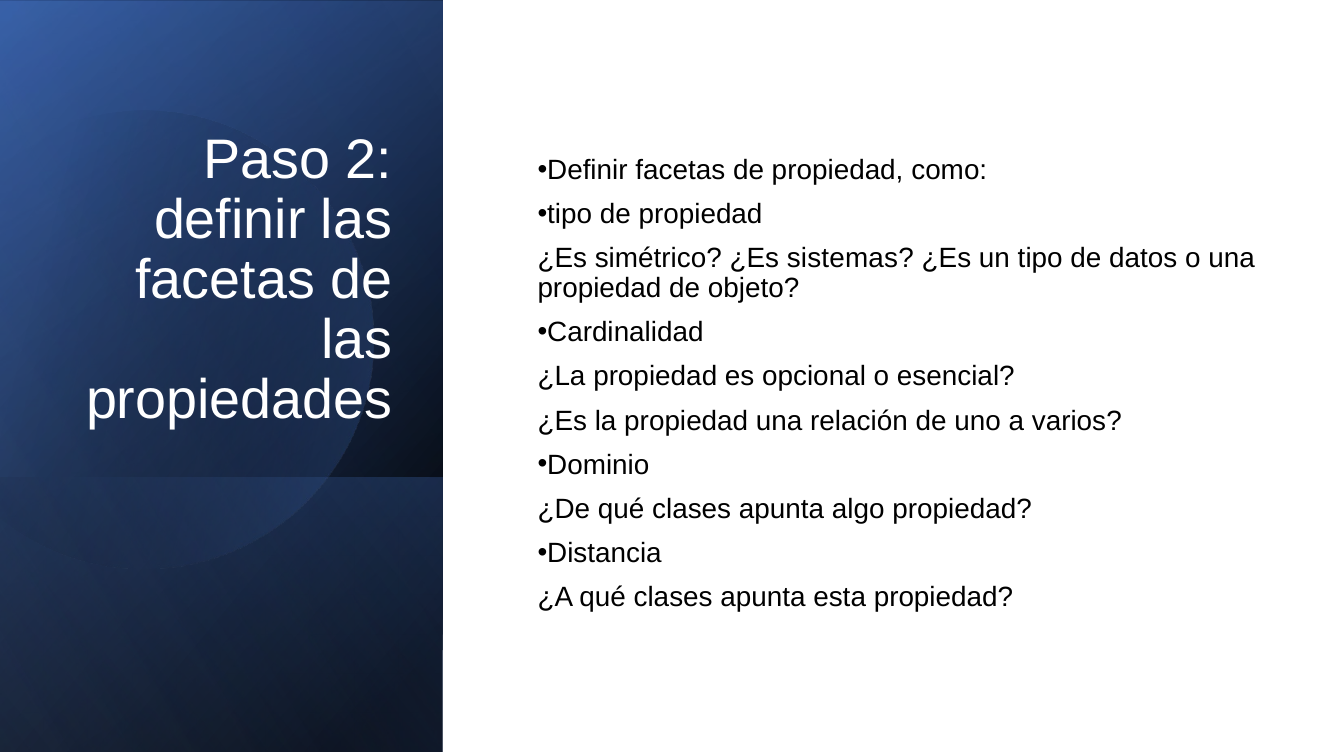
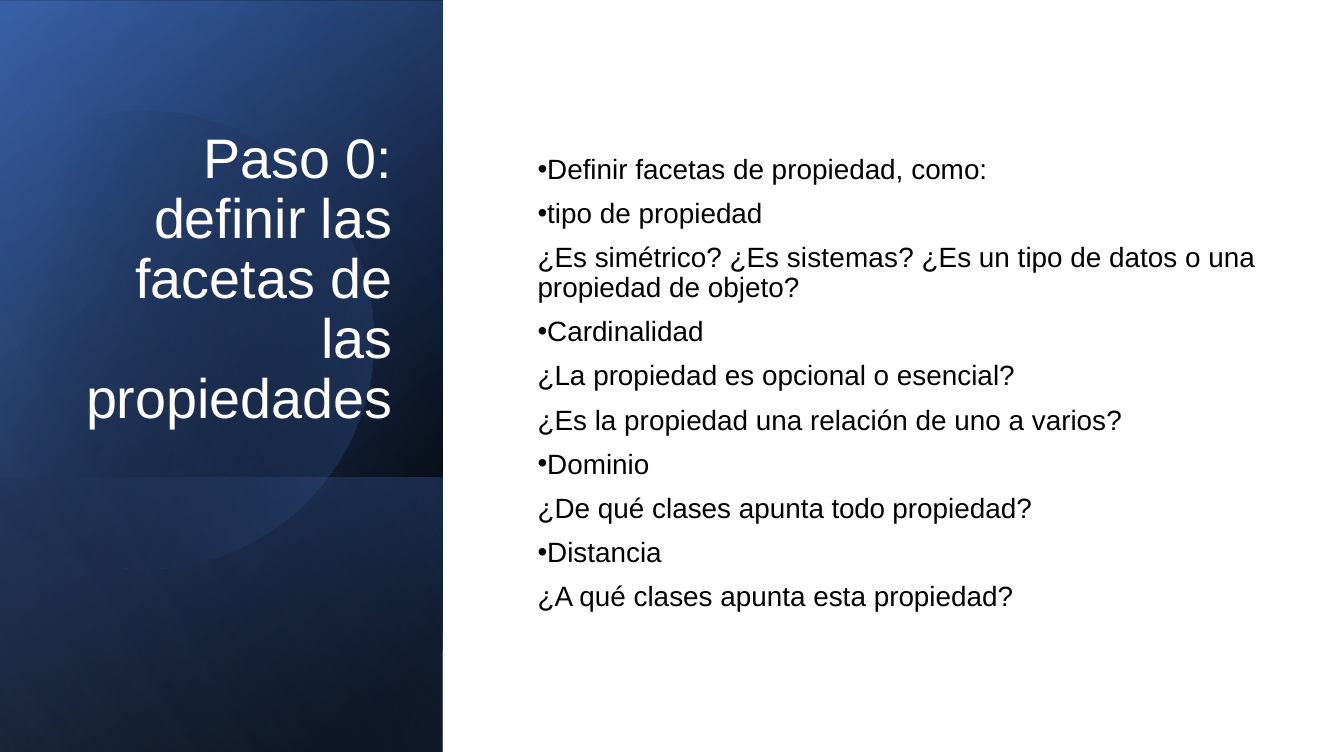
2: 2 -> 0 (369, 160)
algo: algo -> todo (858, 509)
